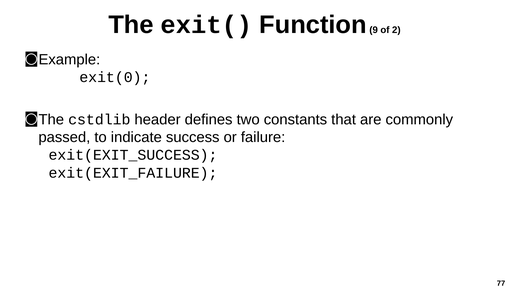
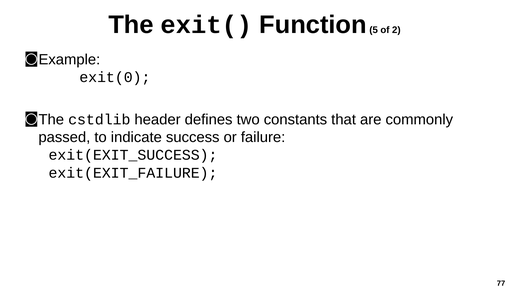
9: 9 -> 5 (374, 30)
